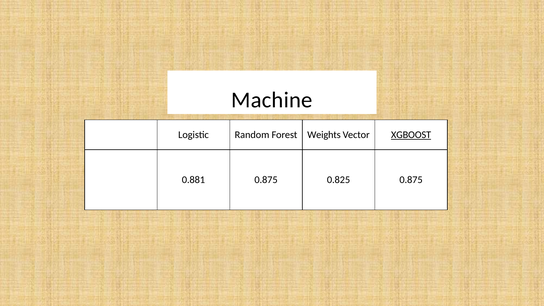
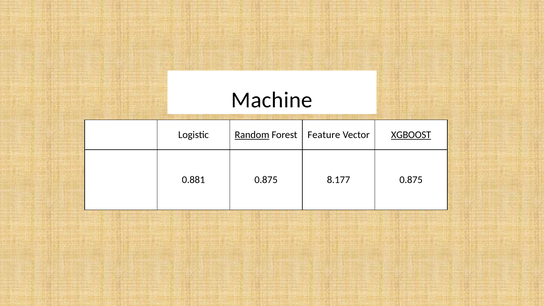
Random underline: none -> present (252, 135)
Weights: Weights -> Feature (324, 135)
0.825: 0.825 -> 8.177 (339, 180)
